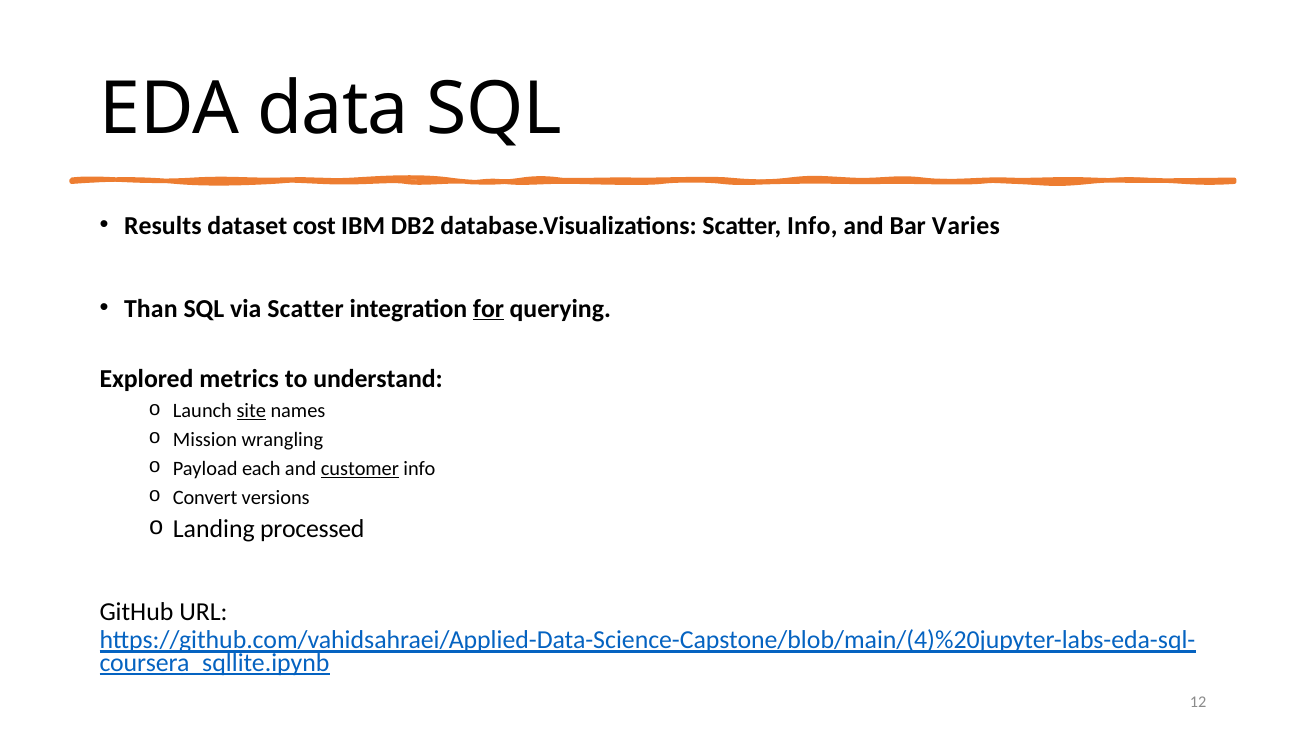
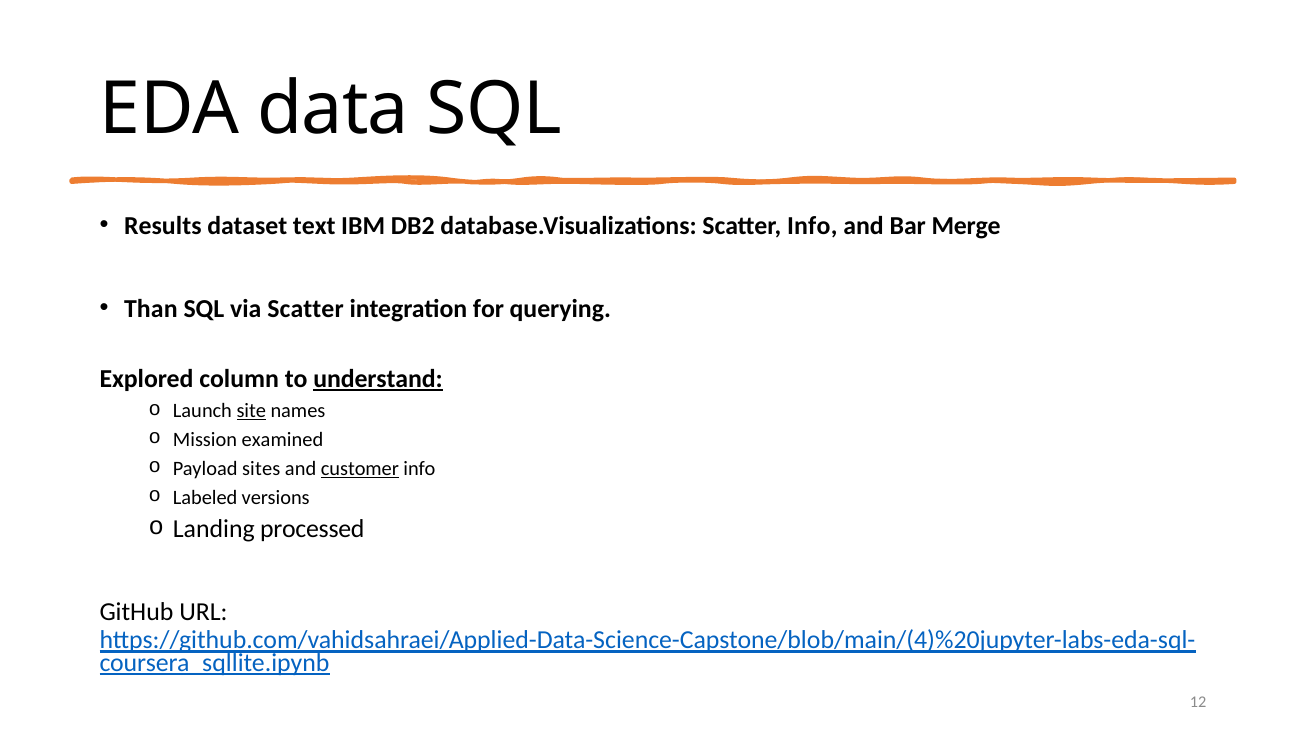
cost: cost -> text (314, 225)
Varies: Varies -> Merge (966, 225)
for underline: present -> none (488, 308)
metrics: metrics -> column (239, 379)
understand underline: none -> present (378, 379)
wrangling: wrangling -> examined (282, 439)
each: each -> sites (261, 468)
Convert: Convert -> Labeled (205, 497)
